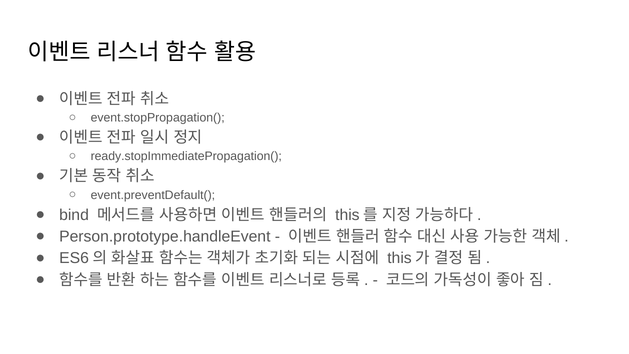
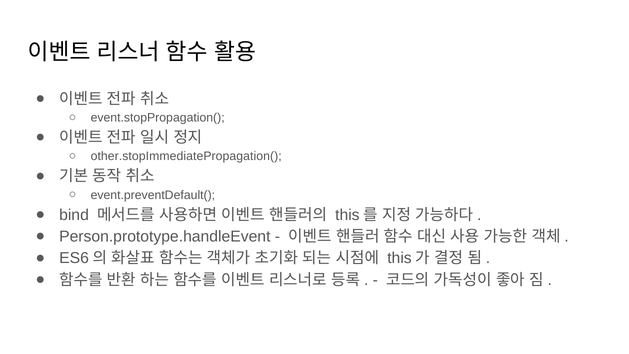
ready.stopImmediatePropagation(: ready.stopImmediatePropagation( -> other.stopImmediatePropagation( (186, 156)
